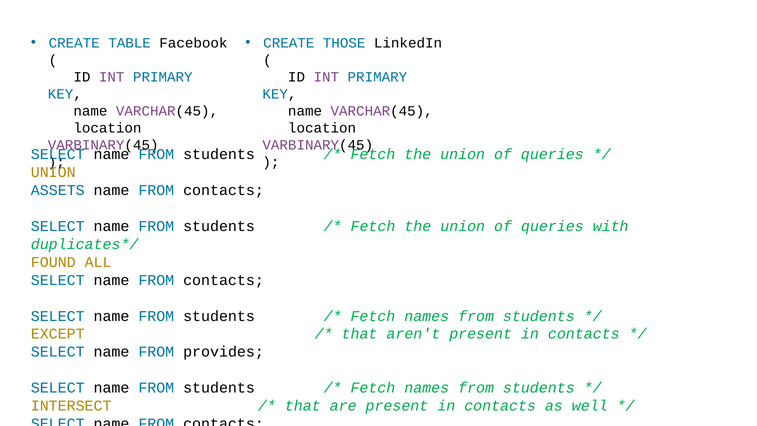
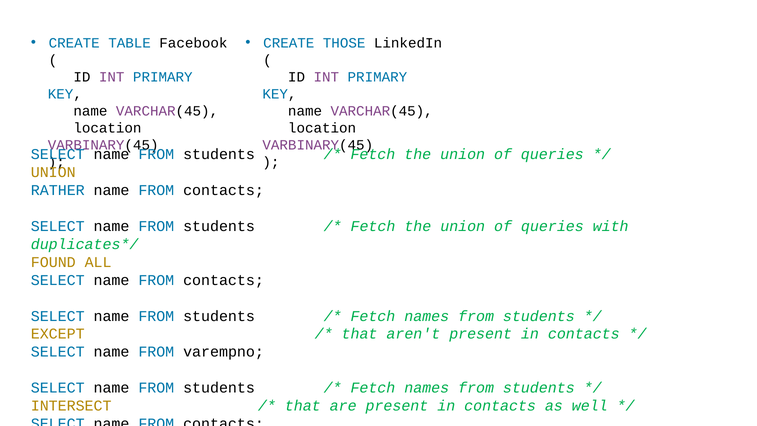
ASSETS: ASSETS -> RATHER (58, 190)
provides: provides -> varempno (224, 352)
